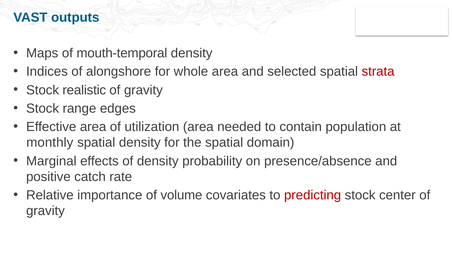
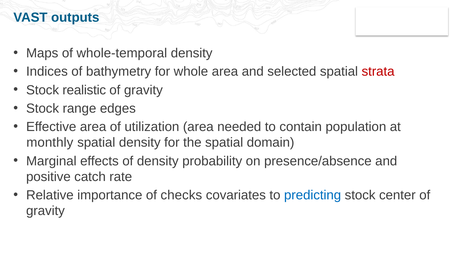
mouth-temporal: mouth-temporal -> whole-temporal (122, 53)
alongshore: alongshore -> bathymetry (119, 72)
volume: volume -> checks (181, 195)
predicting colour: red -> blue (313, 195)
